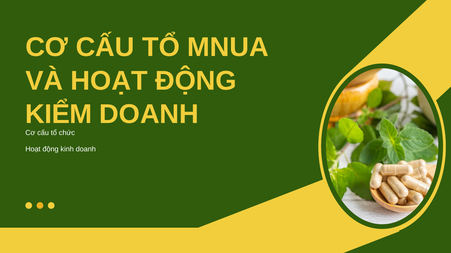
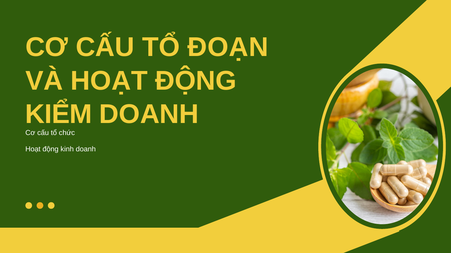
MNUA: MNUA -> ĐOẠN (228, 47)
